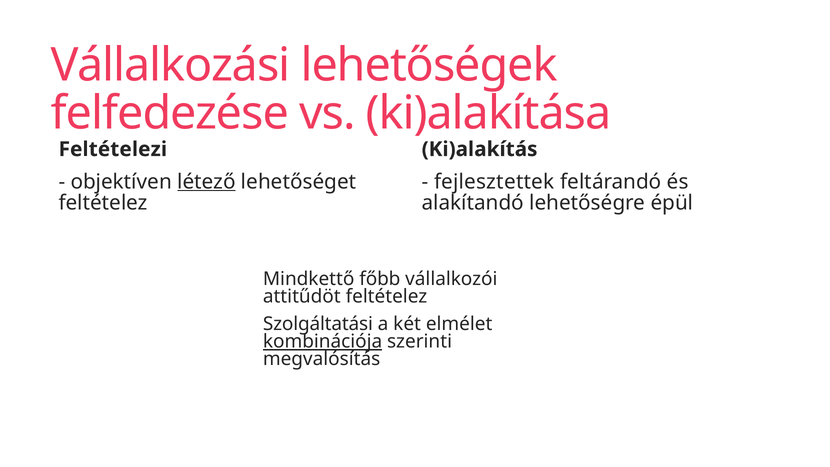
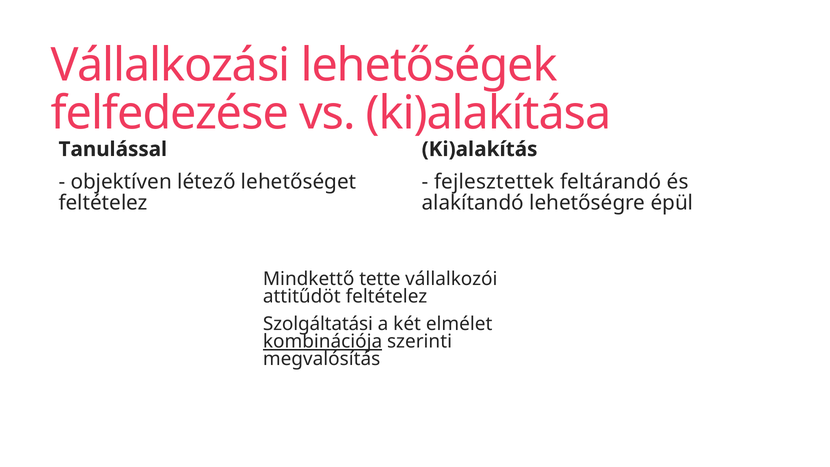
Feltételezi: Feltételezi -> Tanulással (113, 149)
létező underline: present -> none (206, 182)
főbb: főbb -> tette (380, 279)
